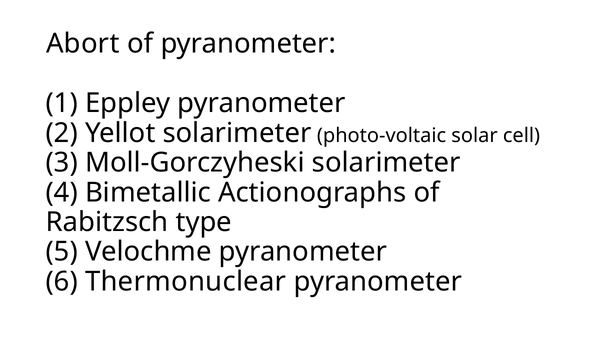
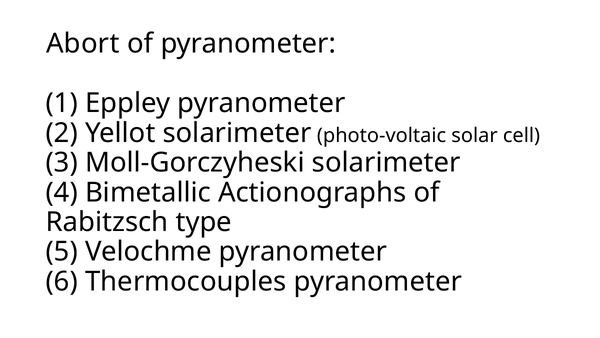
Thermonuclear: Thermonuclear -> Thermocouples (186, 281)
